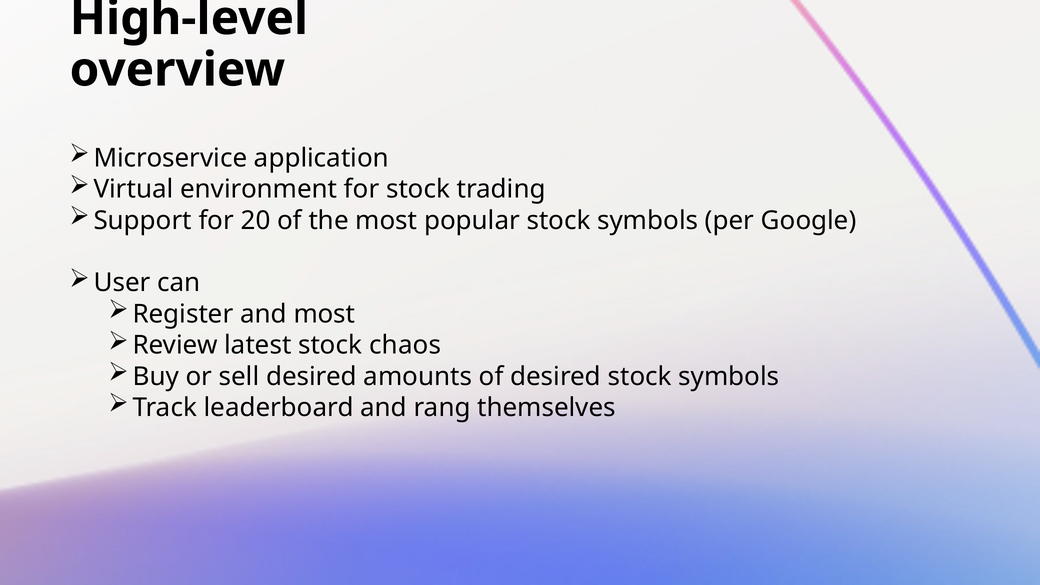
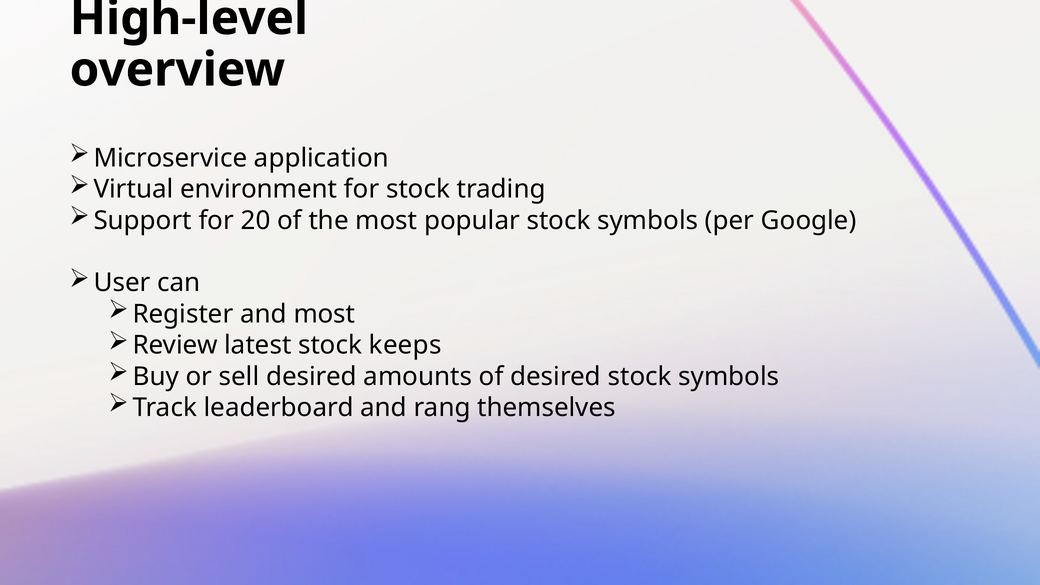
chaos: chaos -> keeps (405, 345)
